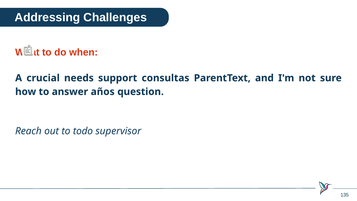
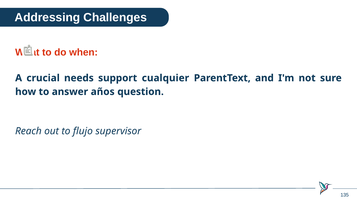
consultas: consultas -> cualquier (165, 78)
todo: todo -> flujo (83, 131)
